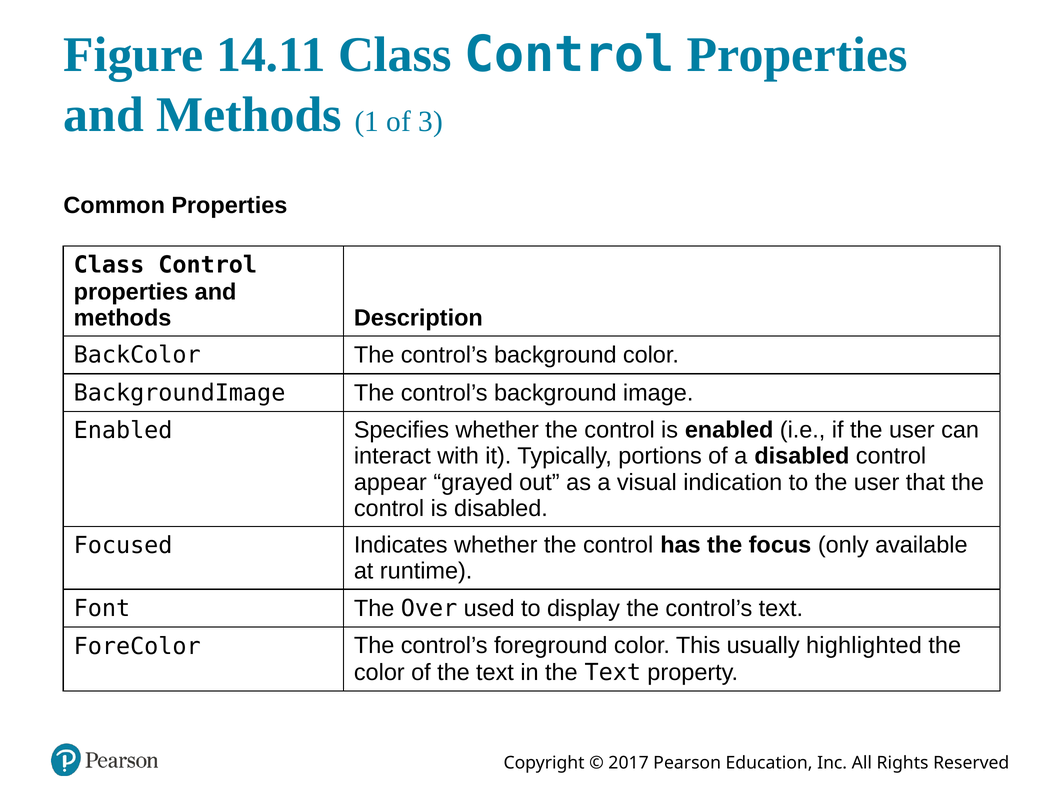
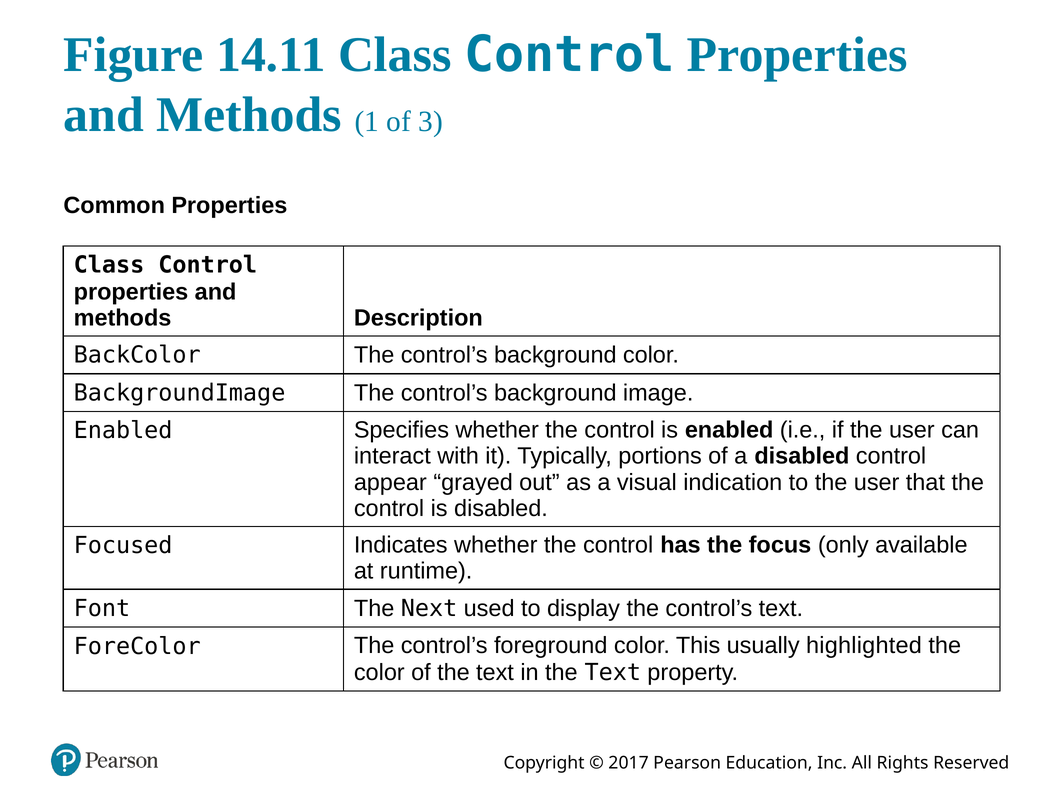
Over: Over -> Next (429, 609)
